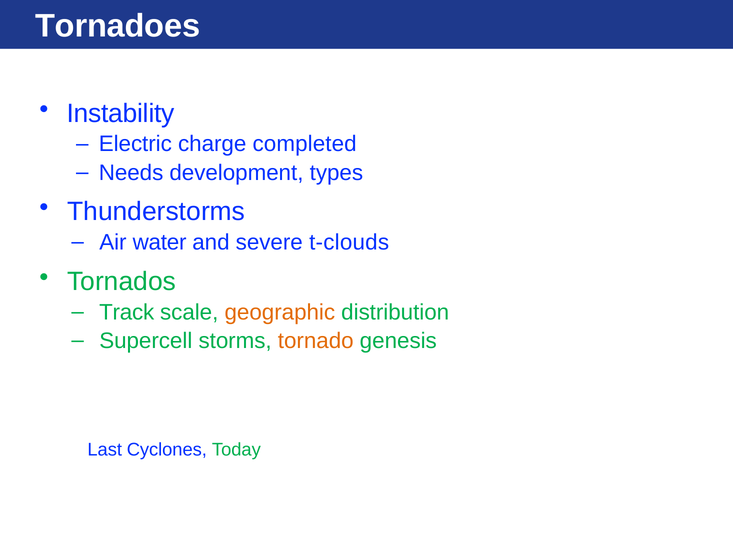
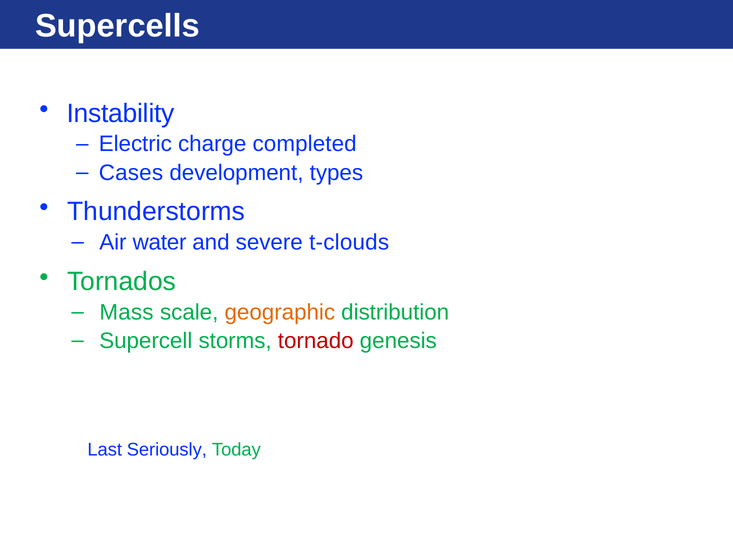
Tornadoes: Tornadoes -> Supercells (118, 26)
Needs: Needs -> Cases (131, 173)
Track: Track -> Mass (126, 312)
tornado colour: orange -> red (316, 341)
Cyclones: Cyclones -> Seriously (167, 450)
